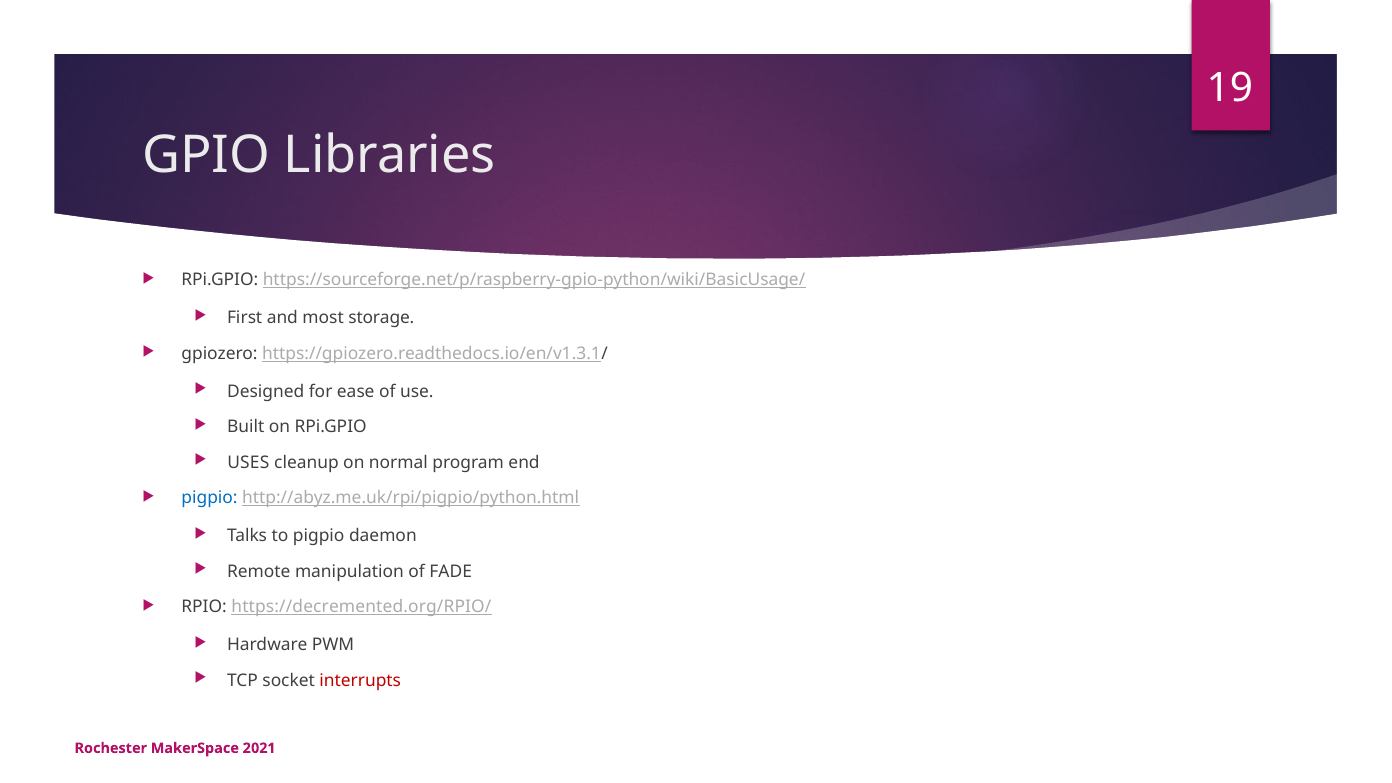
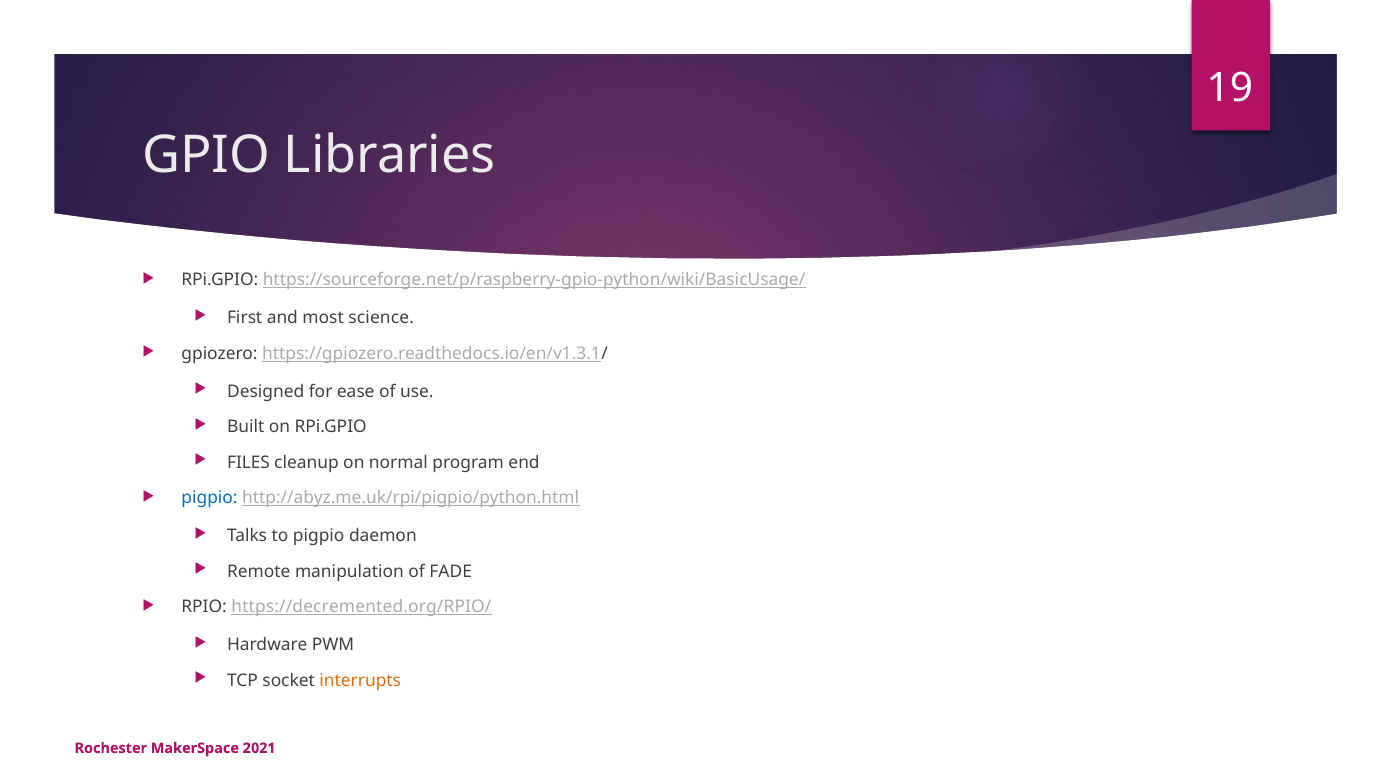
storage: storage -> science (381, 318)
USES: USES -> FILES (248, 462)
interrupts colour: red -> orange (360, 680)
